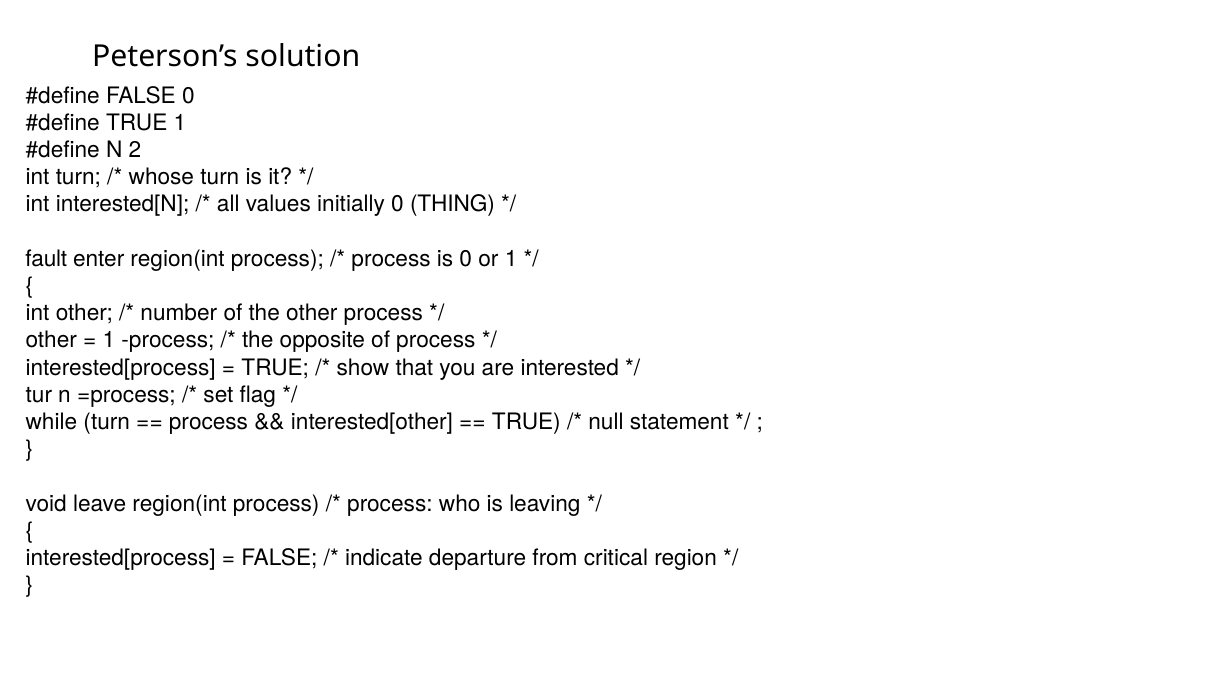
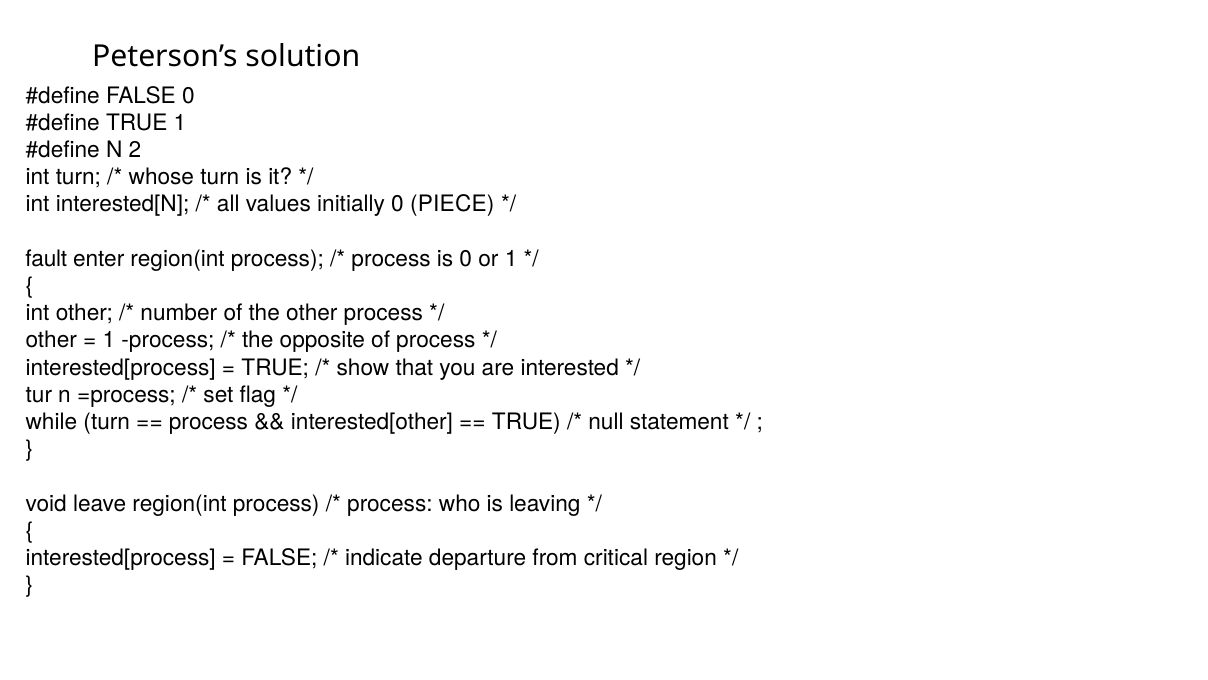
THING: THING -> PIECE (452, 204)
